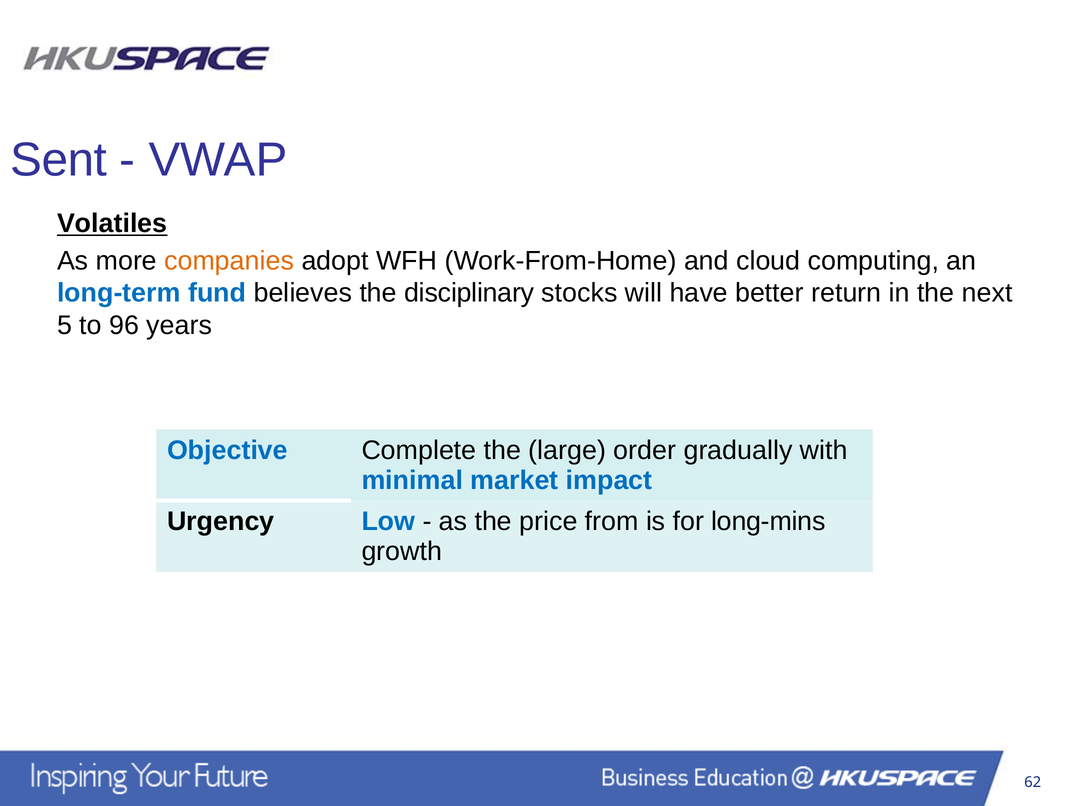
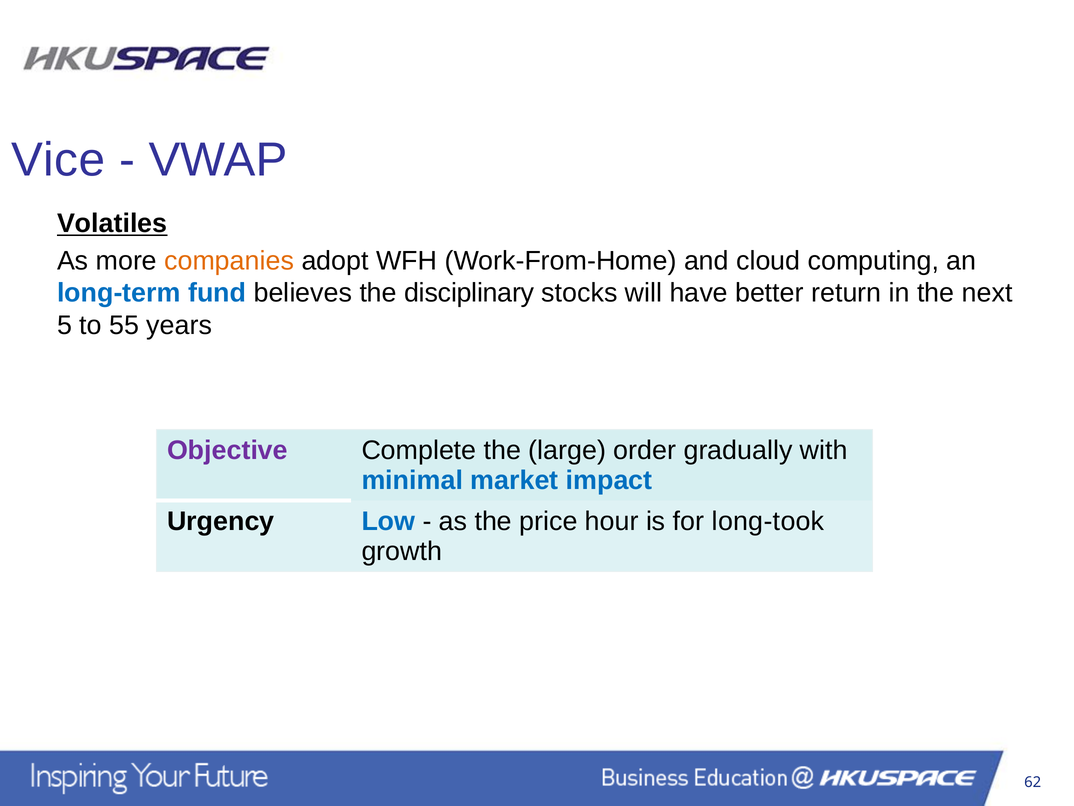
Sent: Sent -> Vice (58, 160)
96: 96 -> 55 (124, 325)
Objective colour: blue -> purple (227, 450)
from: from -> hour (612, 521)
long-mins: long-mins -> long-took (768, 521)
